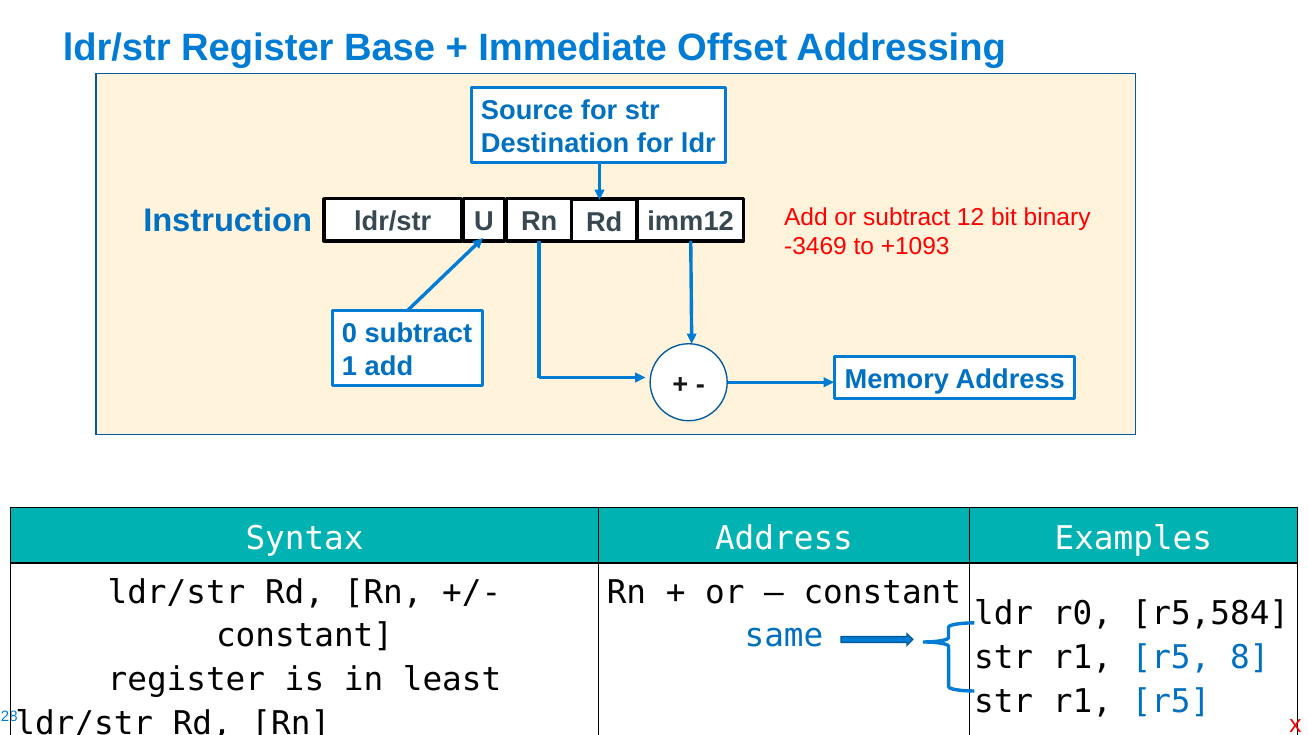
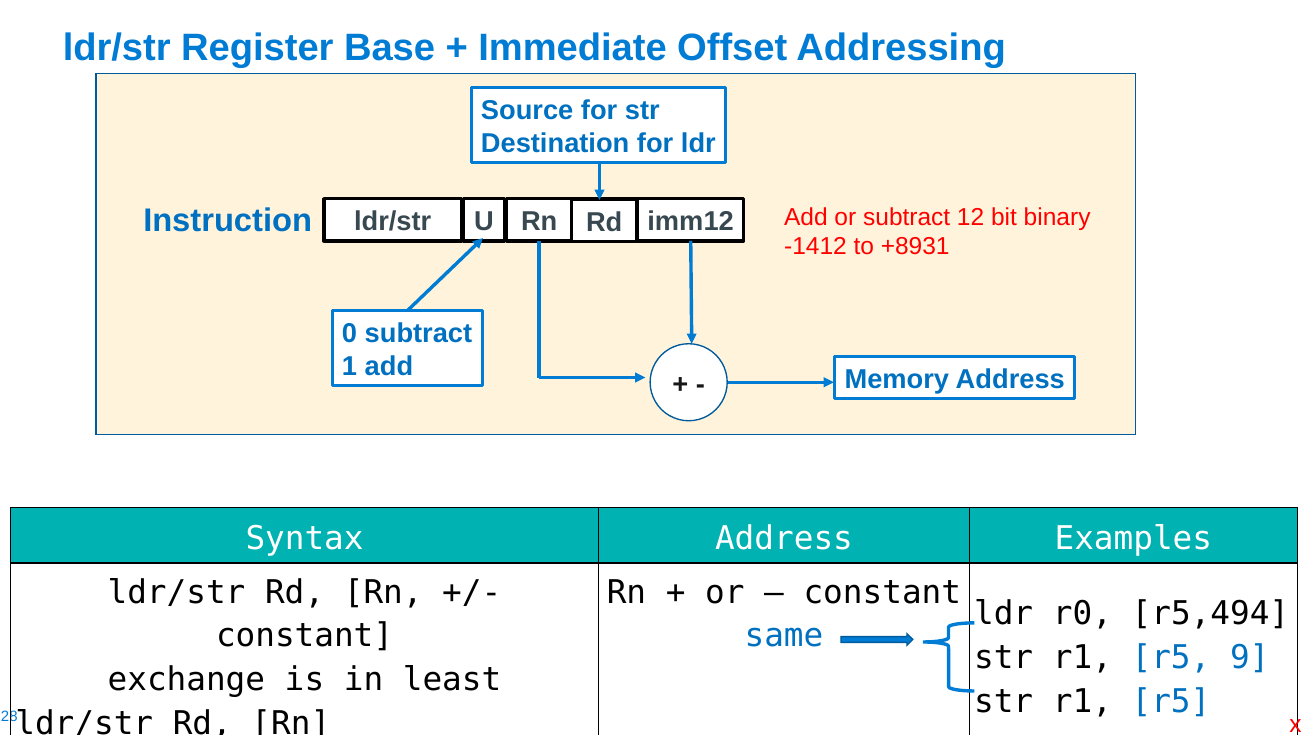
-3469: -3469 -> -1412 (815, 247)
+1093: +1093 -> +8931 (915, 247)
r5,584: r5,584 -> r5,494 (1210, 615)
8: 8 -> 9 (1250, 659)
register: register -> exchange (186, 680)
